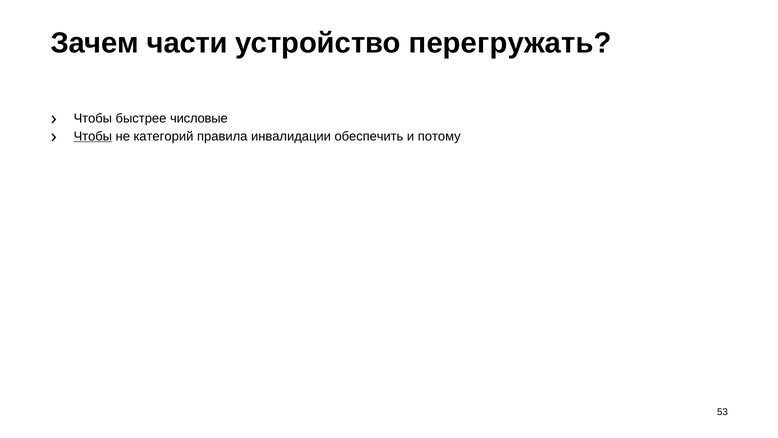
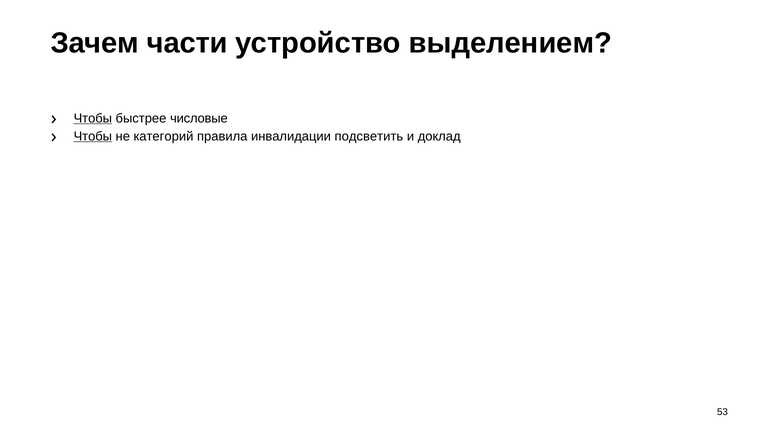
перегружать: перегружать -> выделением (510, 43)
Чтобы underline: none -> present (93, 118)
обеспечить: обеспечить -> подсветить (369, 136)
потому: потому -> доклад (439, 136)
